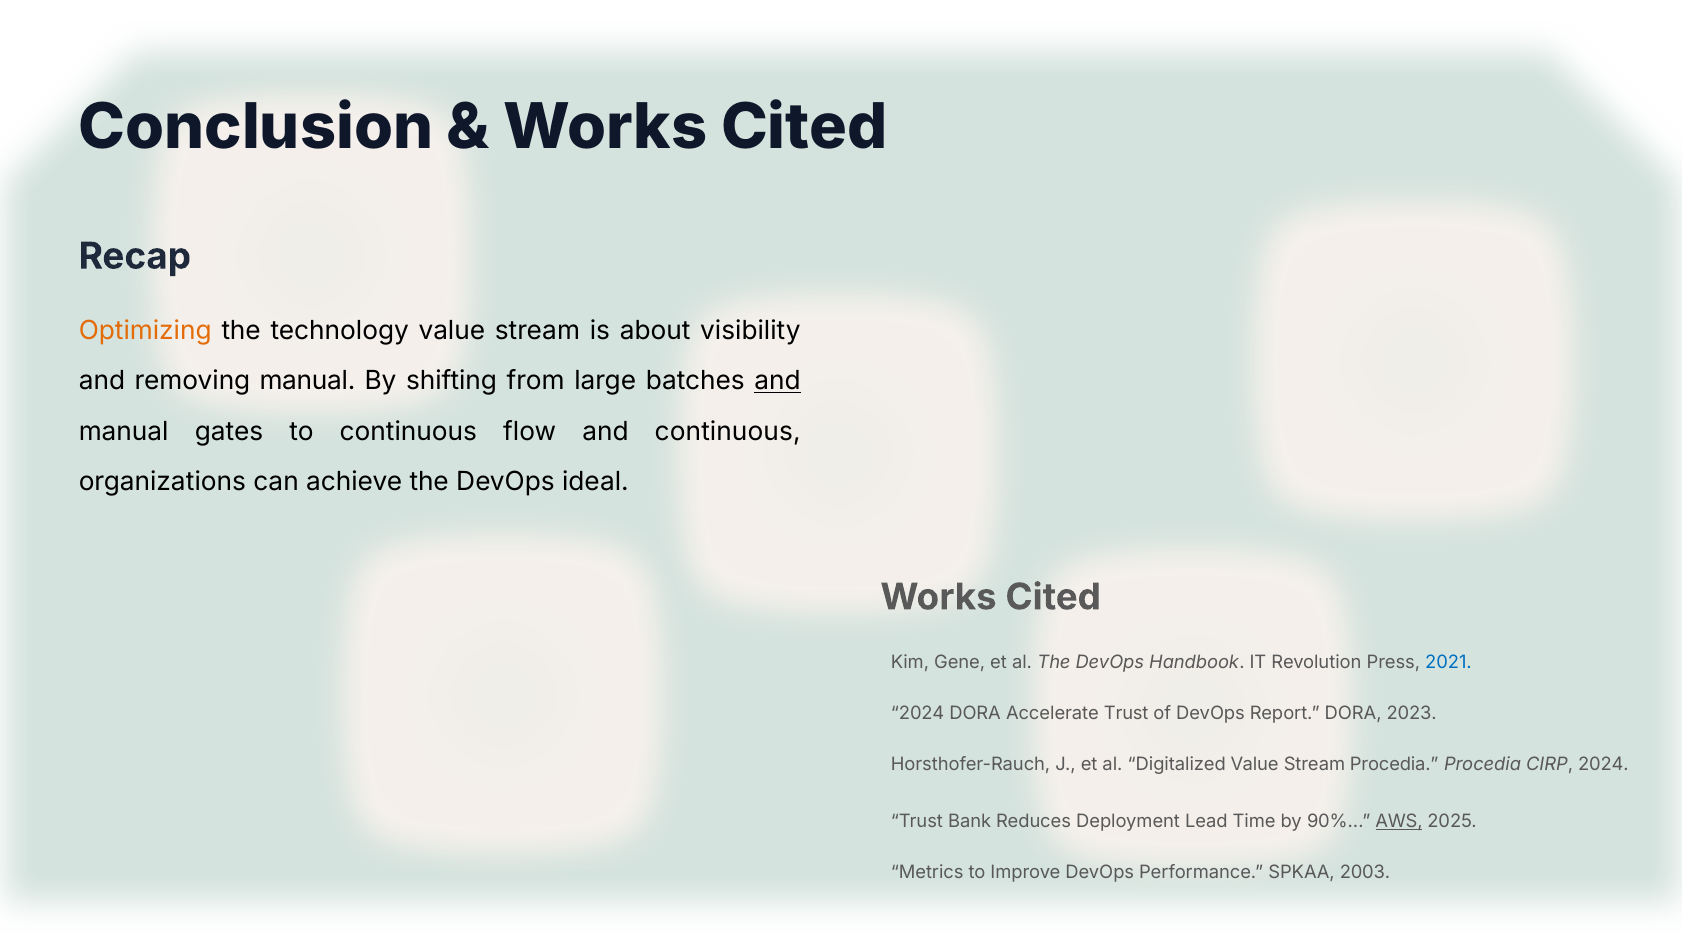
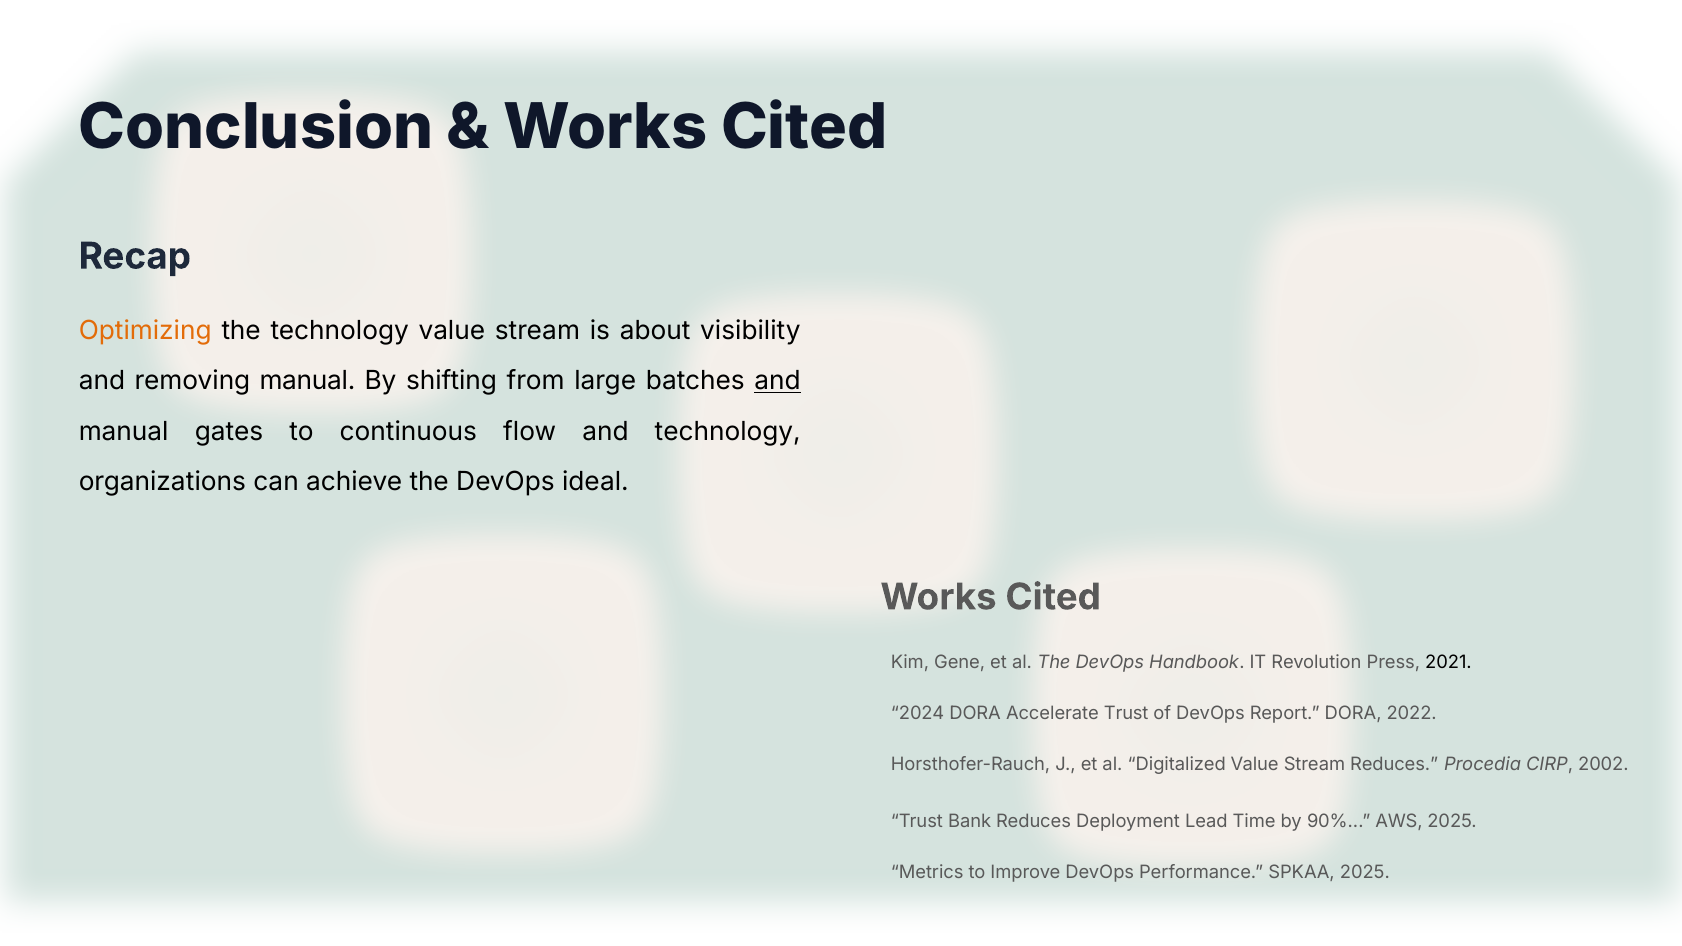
and continuous: continuous -> technology (728, 432)
2021 colour: blue -> black (1448, 662)
2023: 2023 -> 2022 (1412, 713)
Stream Procedia: Procedia -> Reduces (1394, 764)
CIRP 2024: 2024 -> 2002 (1603, 764)
AWS underline: present -> none (1399, 822)
SPKAA 2003: 2003 -> 2025 (1365, 873)
